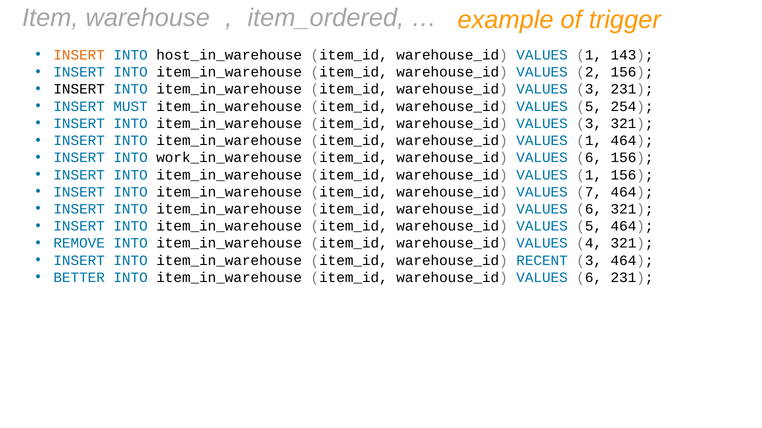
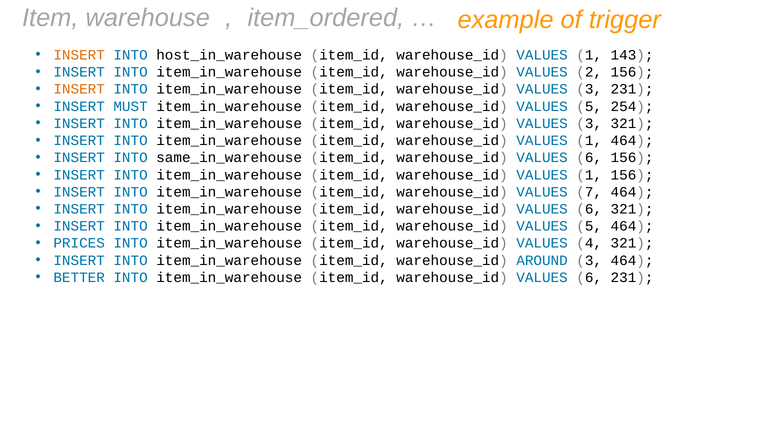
INSERT colour: black -> orange (79, 89)
work_in_warehouse: work_in_warehouse -> same_in_warehouse (229, 158)
REMOVE: REMOVE -> PRICES (79, 244)
RECENT: RECENT -> AROUND (542, 261)
